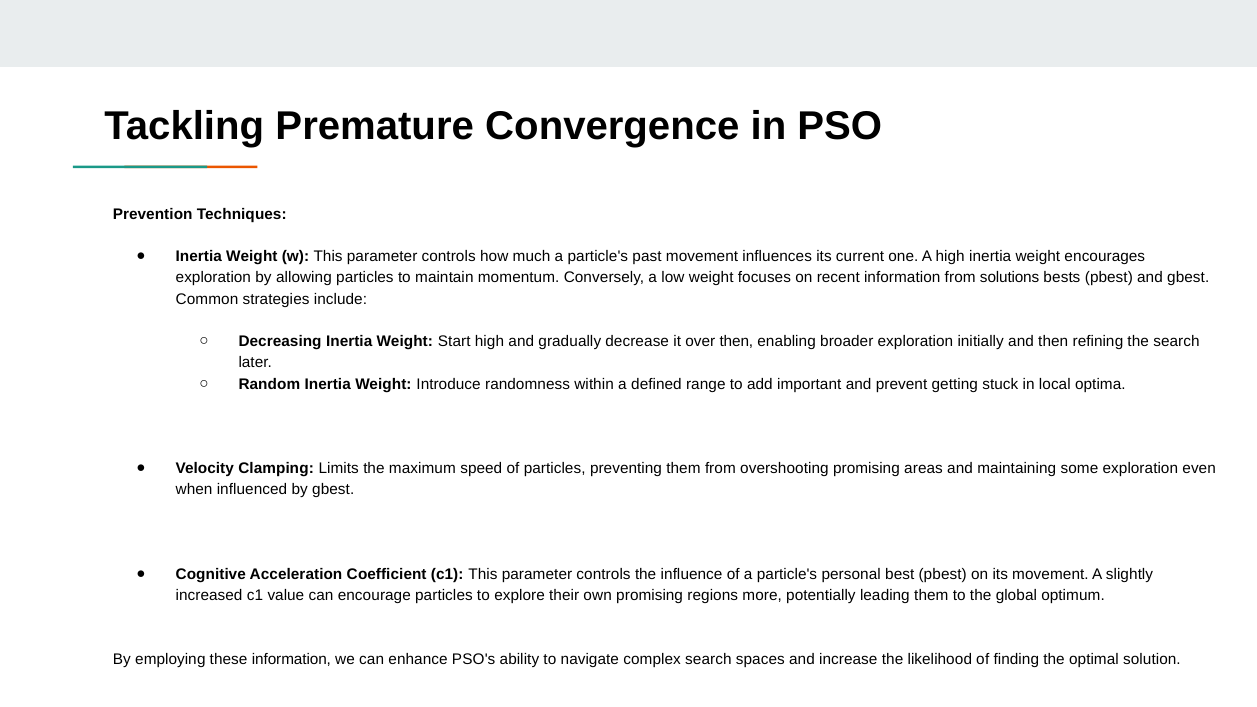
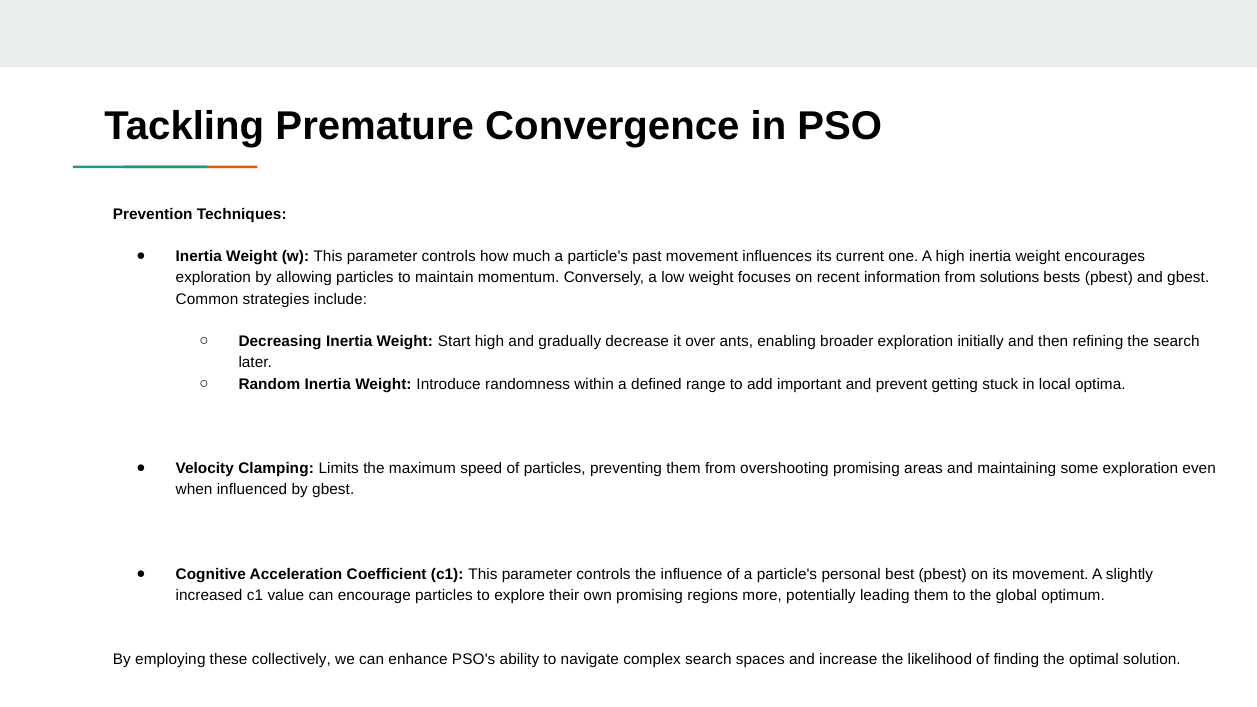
over then: then -> ants (736, 342)
these information: information -> collectively (291, 659)
